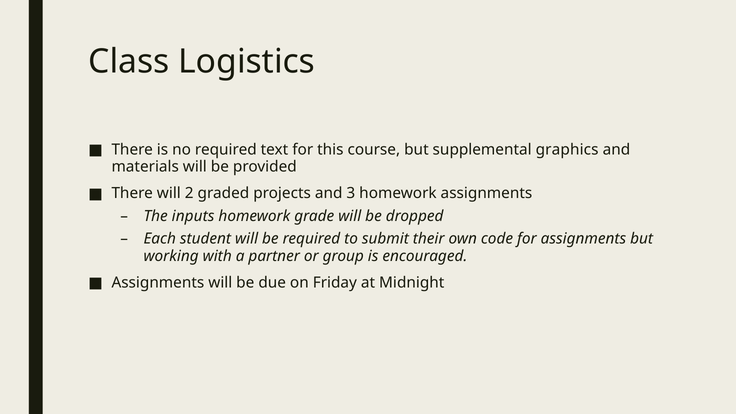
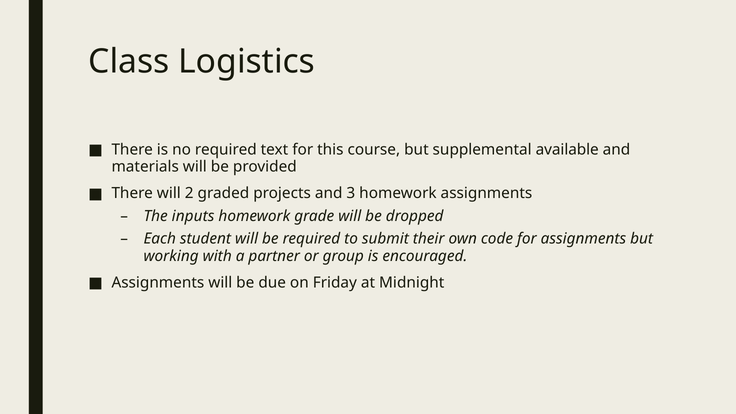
graphics: graphics -> available (567, 150)
